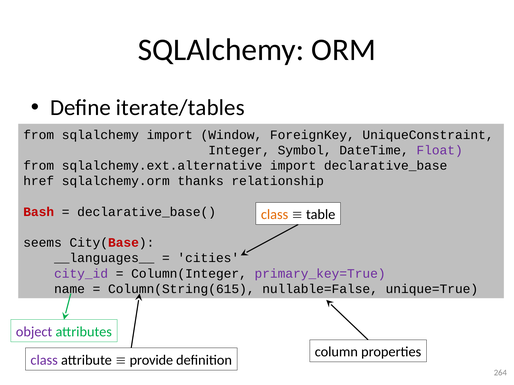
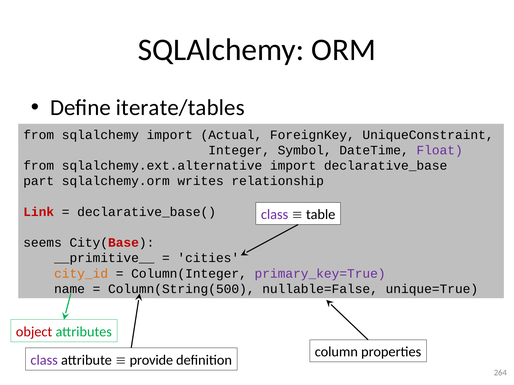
Window: Window -> Actual (231, 135)
href: href -> part (39, 181)
thanks: thanks -> writes (201, 181)
Bash: Bash -> Link (39, 212)
class colour: orange -> purple (275, 215)
__languages__: __languages__ -> __primitive__ (104, 258)
city_id colour: purple -> orange (81, 274)
Column(String(615: Column(String(615 -> Column(String(500 (181, 289)
object colour: purple -> red (34, 332)
